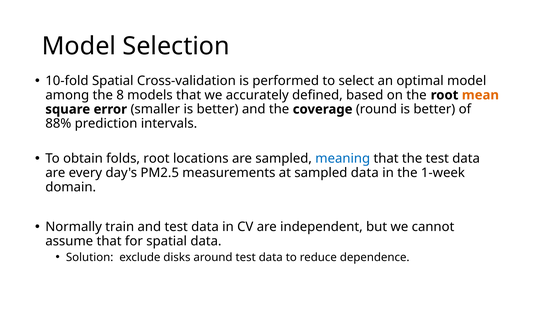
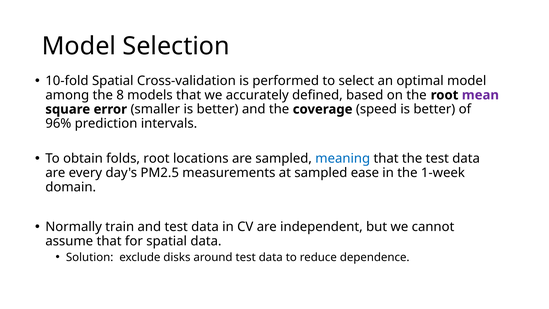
mean colour: orange -> purple (480, 95)
round: round -> speed (376, 109)
88%: 88% -> 96% (58, 123)
sampled data: data -> ease (365, 173)
